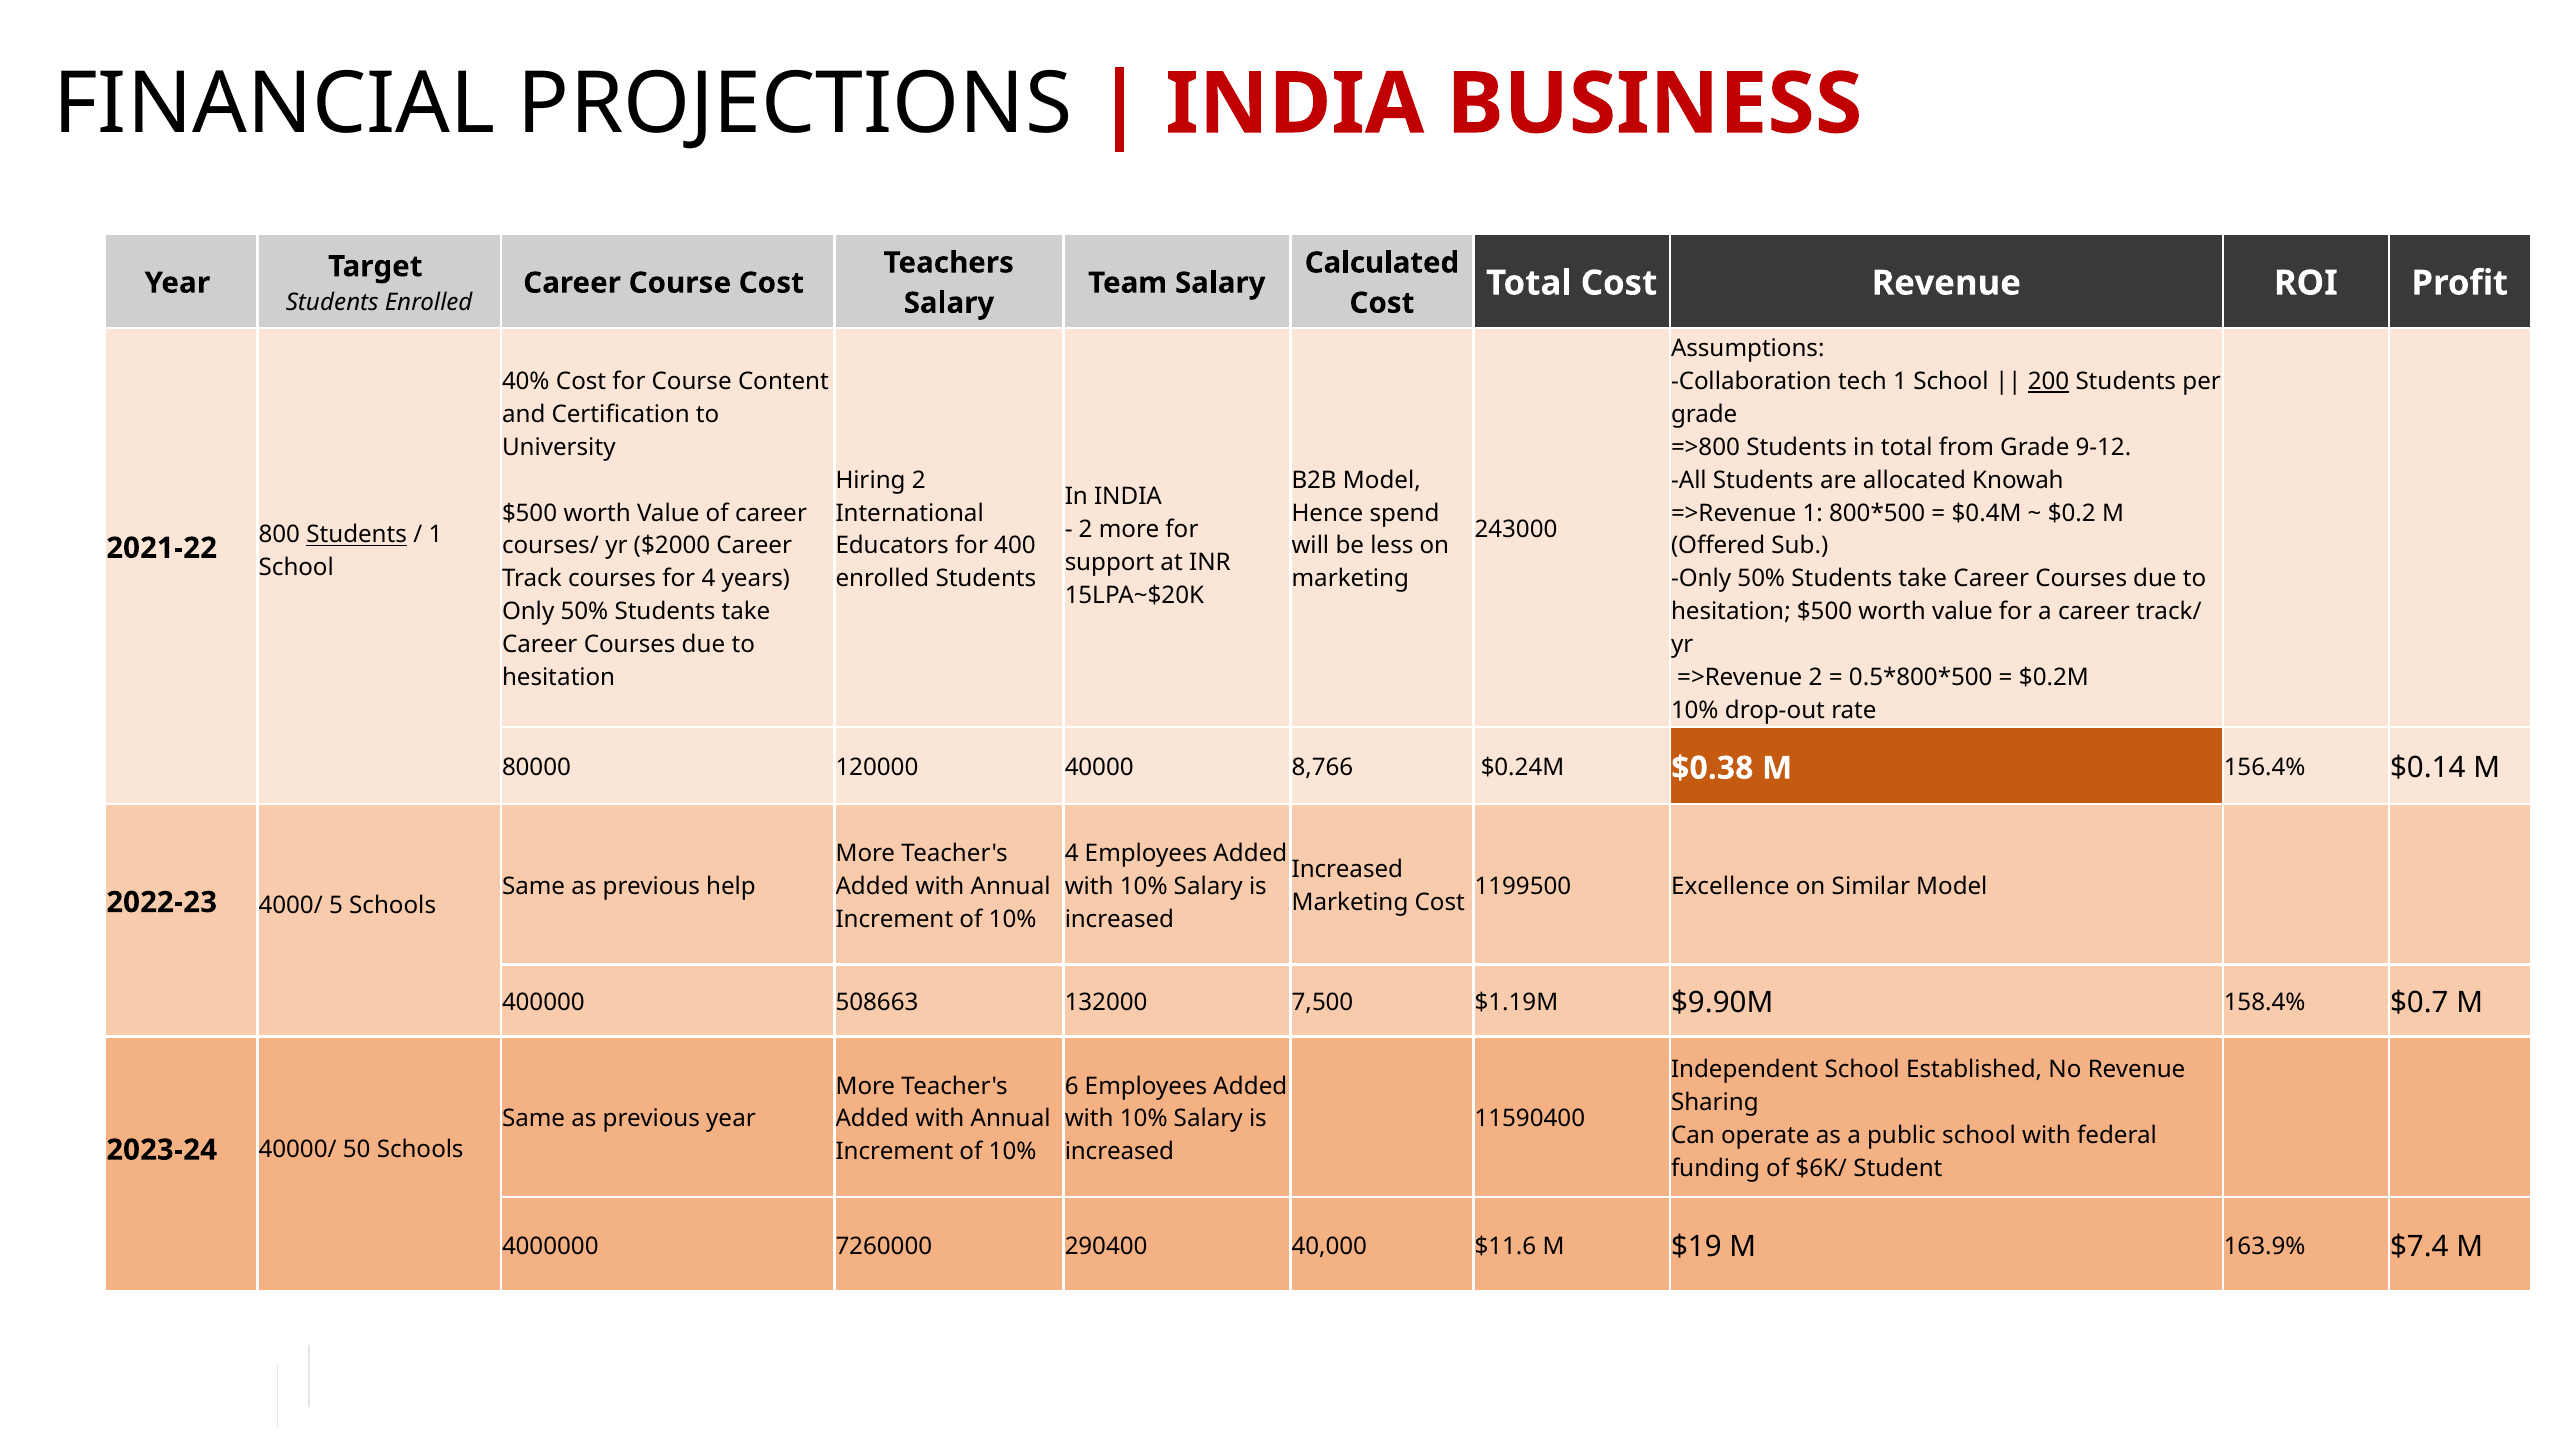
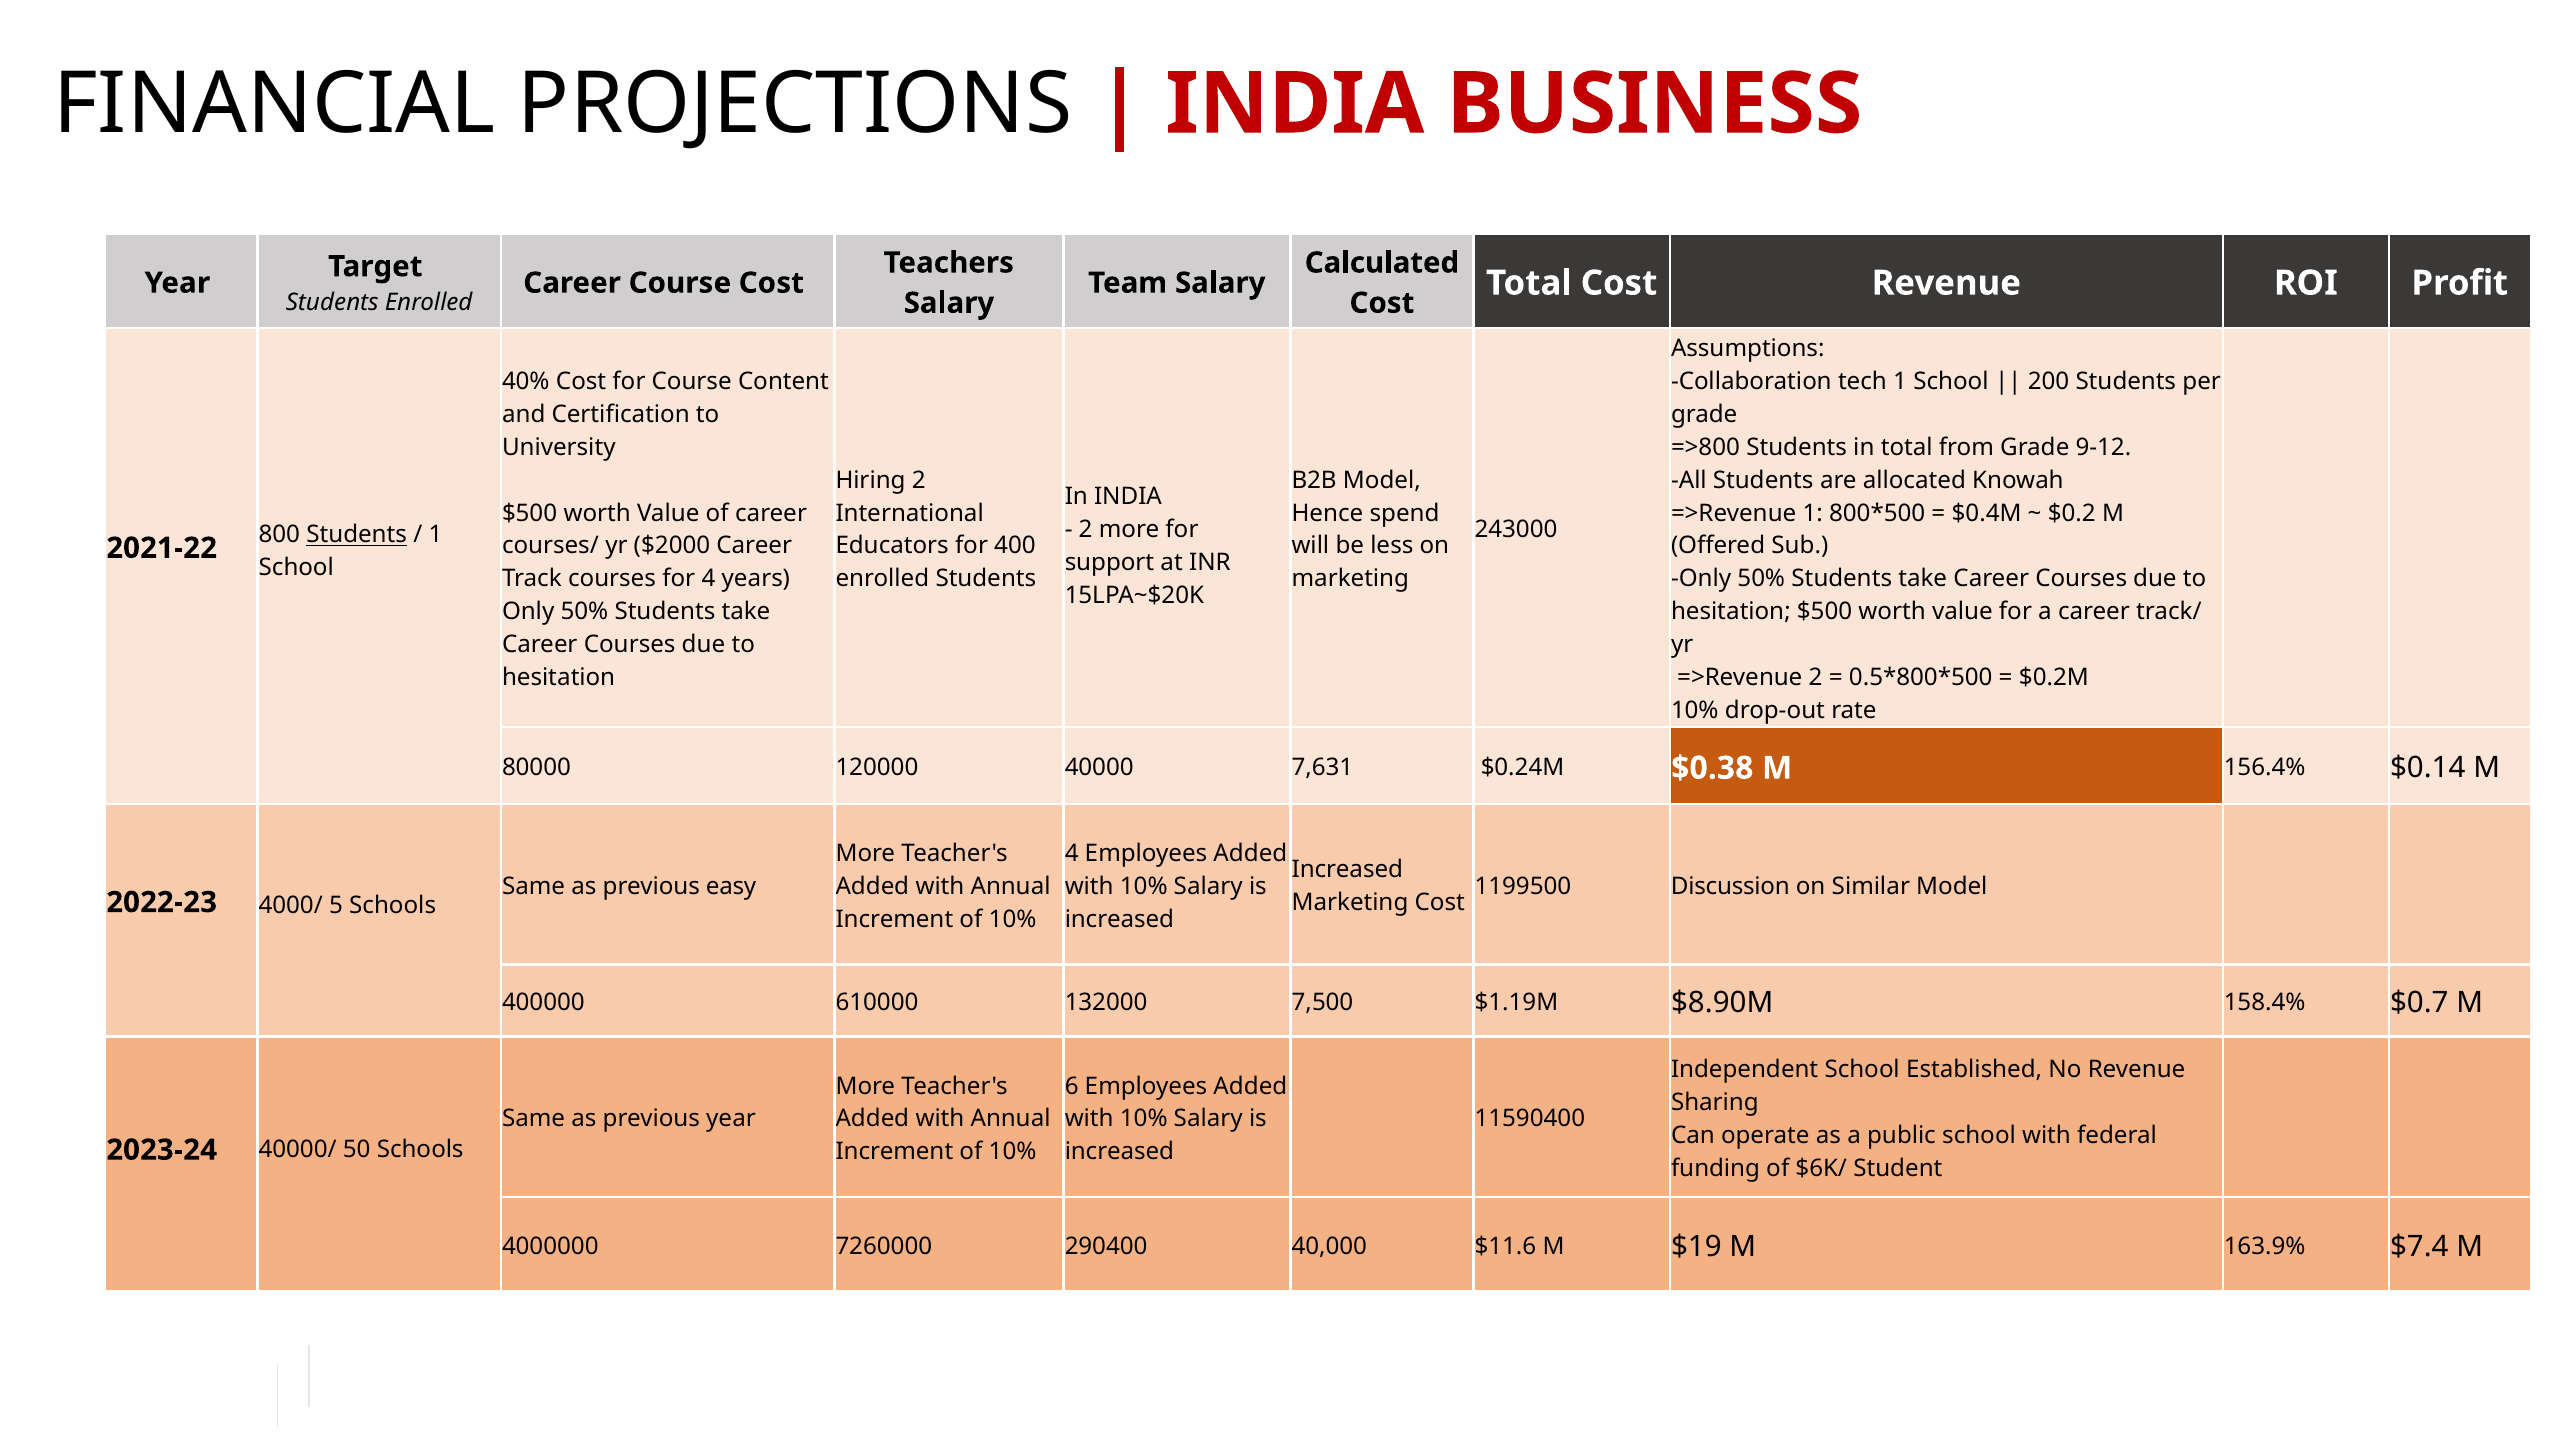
200 underline: present -> none (2049, 382)
8,766: 8,766 -> 7,631 (1322, 768)
help: help -> easy (731, 886)
Excellence: Excellence -> Discussion (1730, 886)
508663: 508663 -> 610000 (877, 1003)
$9.90M: $9.90M -> $8.90M (1722, 1003)
